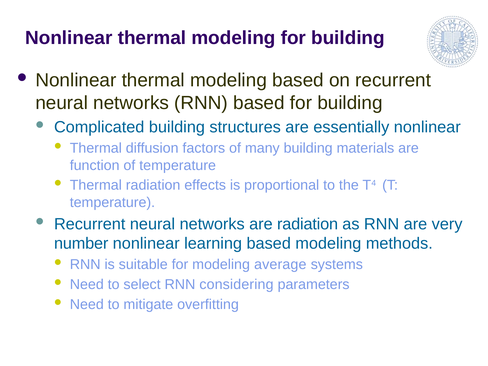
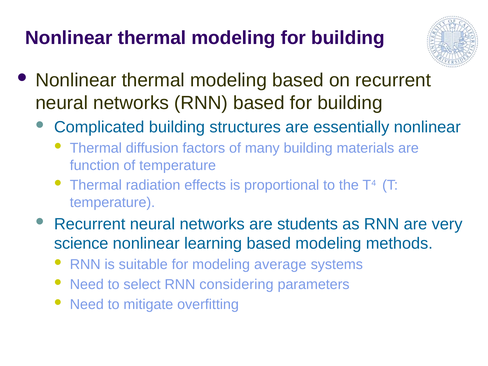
are radiation: radiation -> students (308, 224)
number: number -> science (81, 244)
